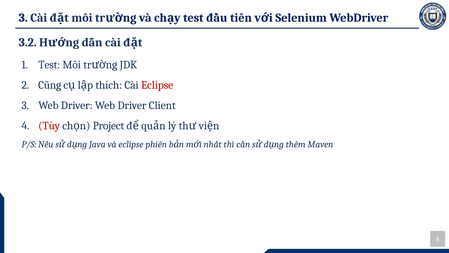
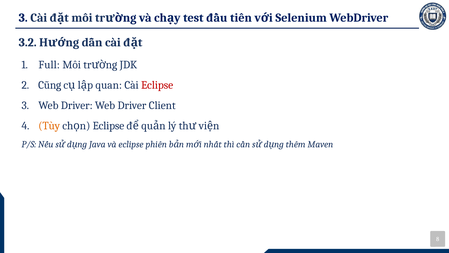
Test: Test -> Full (49, 65)
thích: thích -> quan (109, 85)
Tùy colour: red -> orange (49, 126)
Project: Project -> Eclipse (108, 126)
